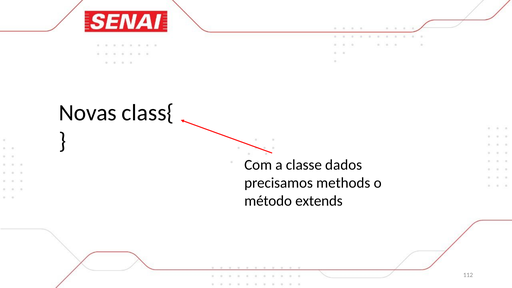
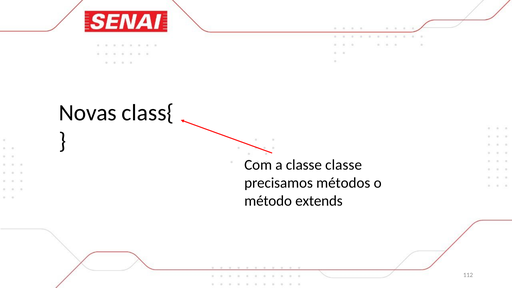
classe dados: dados -> classe (344, 165)
methods: methods -> métodos (343, 183)
